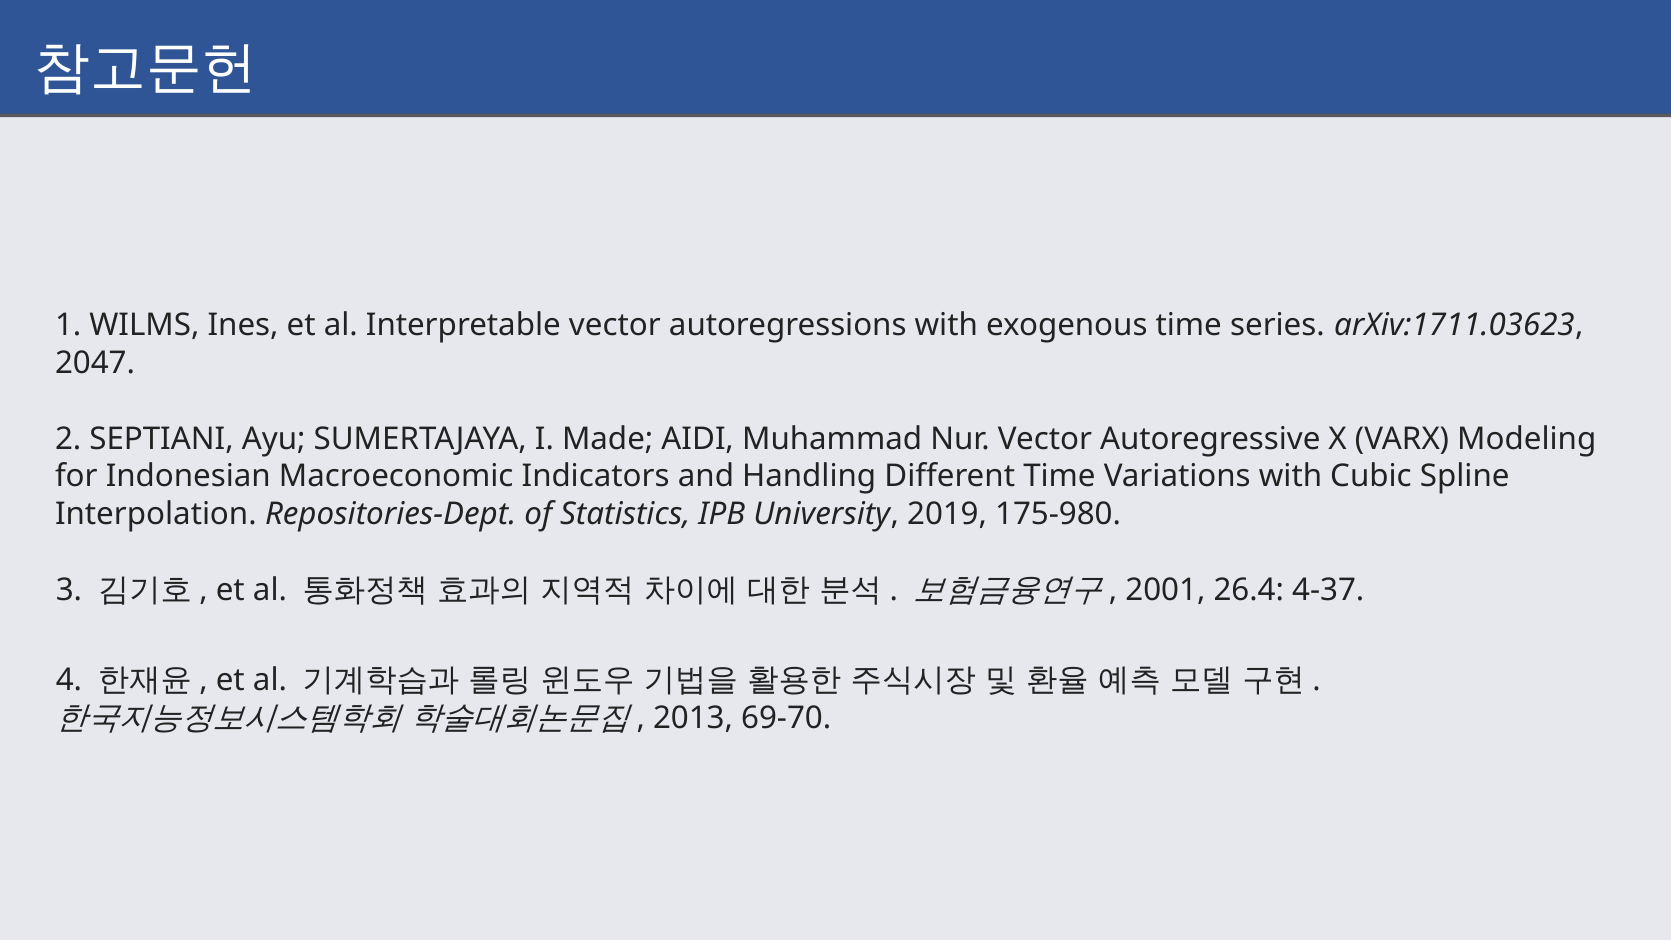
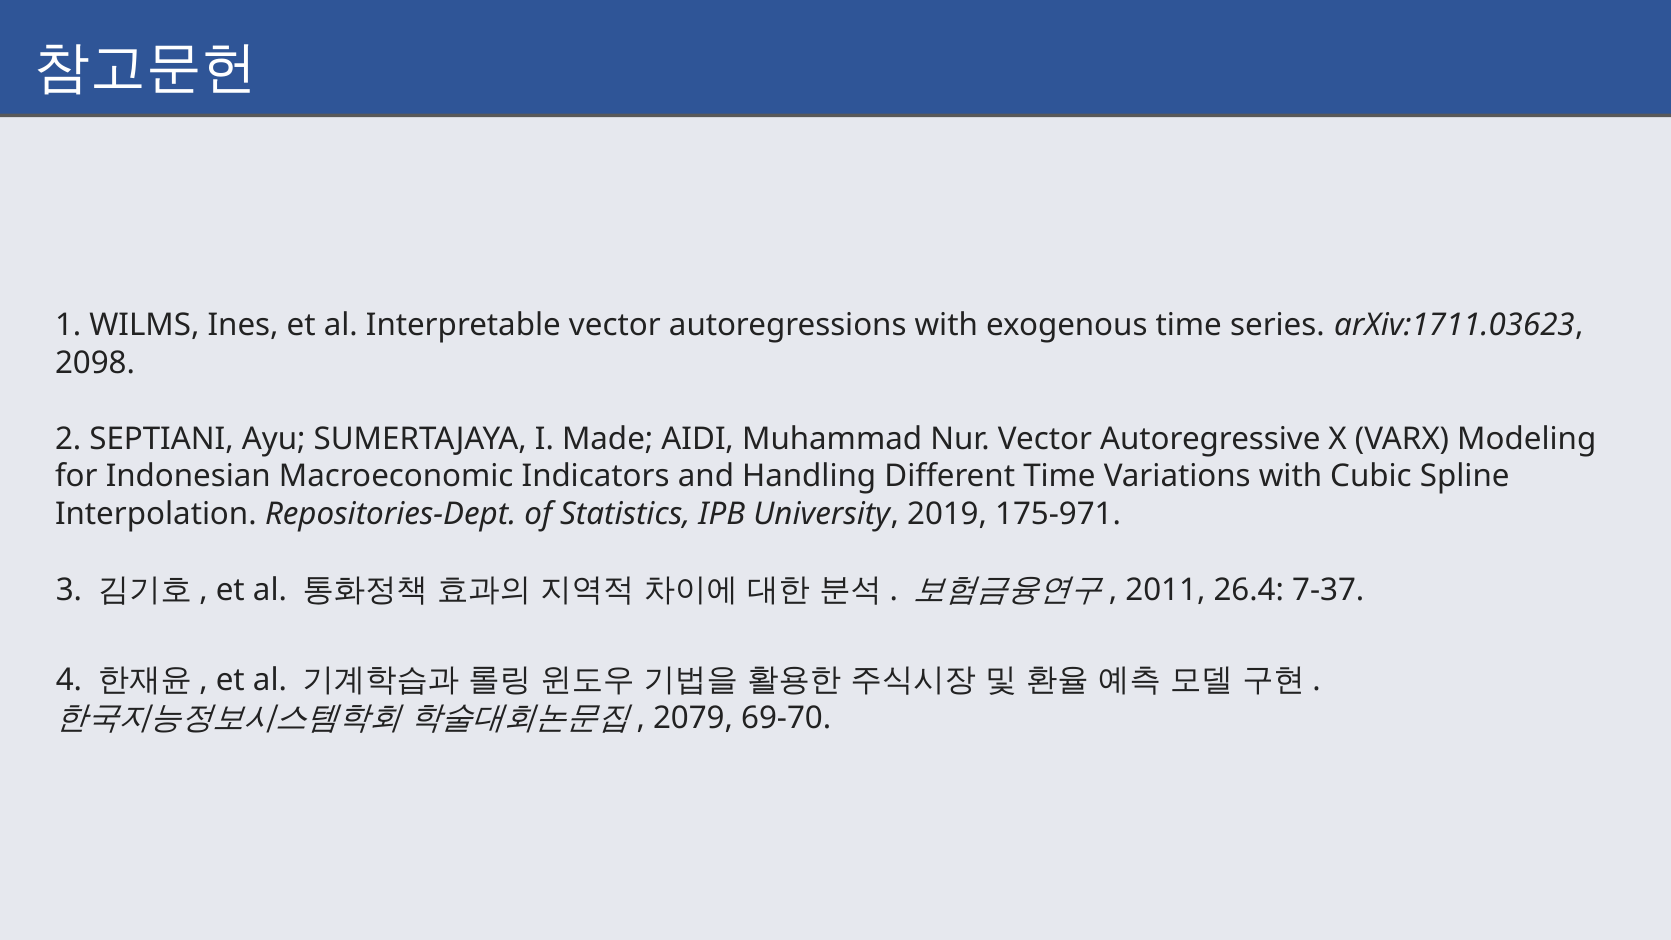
2047: 2047 -> 2098 (95, 363)
175-980: 175-980 -> 175-971 (1058, 514)
2001: 2001 -> 2011 (1165, 591)
4-37: 4-37 -> 7-37 (1328, 591)
2013: 2013 -> 2079 (693, 718)
